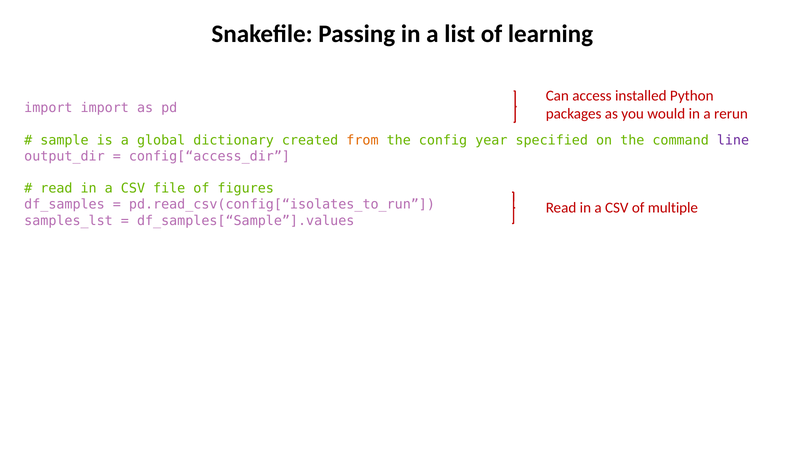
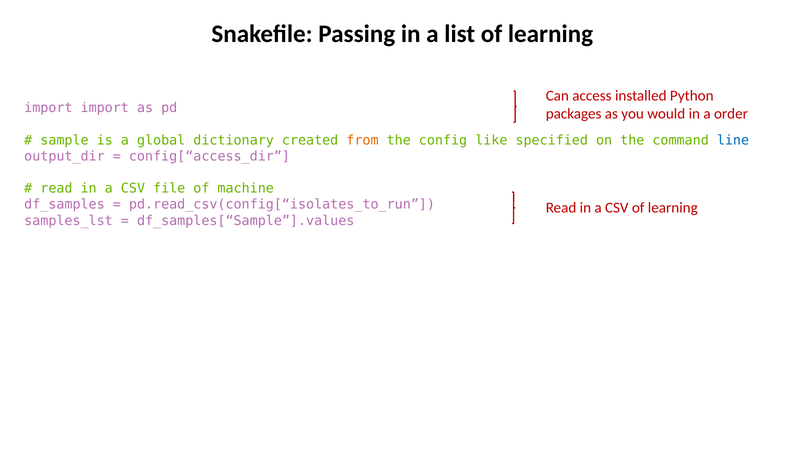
rerun: rerun -> order (731, 114)
year: year -> like (491, 140)
line colour: purple -> blue (733, 140)
figures: figures -> machine (246, 188)
CSV of multiple: multiple -> learning (673, 207)
